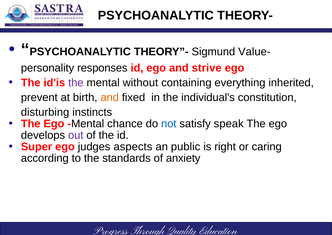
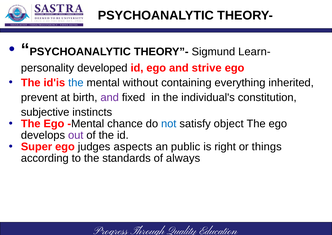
Value-: Value- -> Learn- (254, 52)
responses: responses -> developed (102, 68)
the colour: purple -> blue (76, 83)
and colour: orange -> purple (110, 97)
disturbing: disturbing -> subjective (45, 112)
speak: speak -> object (229, 124)
caring: caring -> things (267, 147)
anxiety: anxiety -> always (183, 158)
